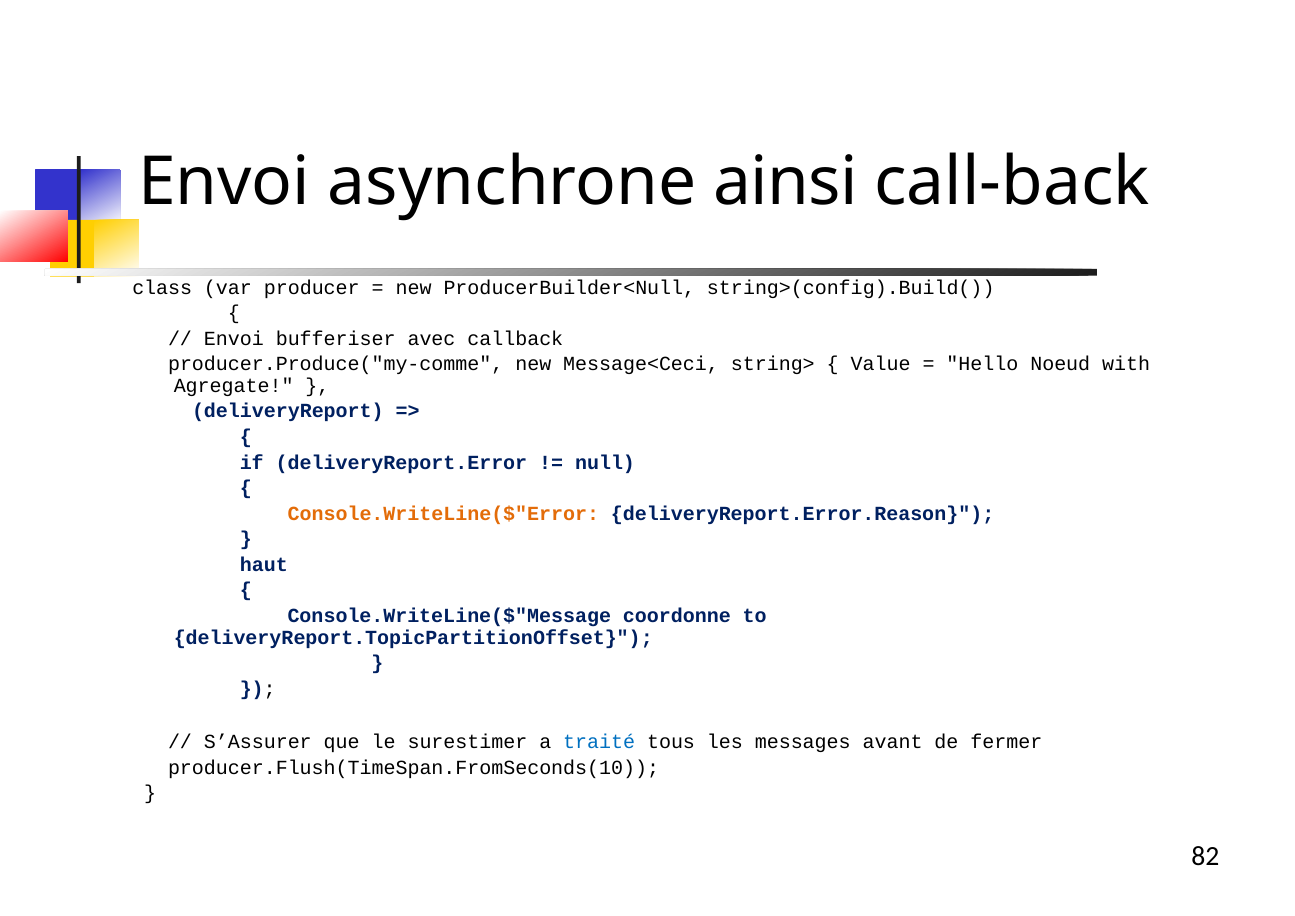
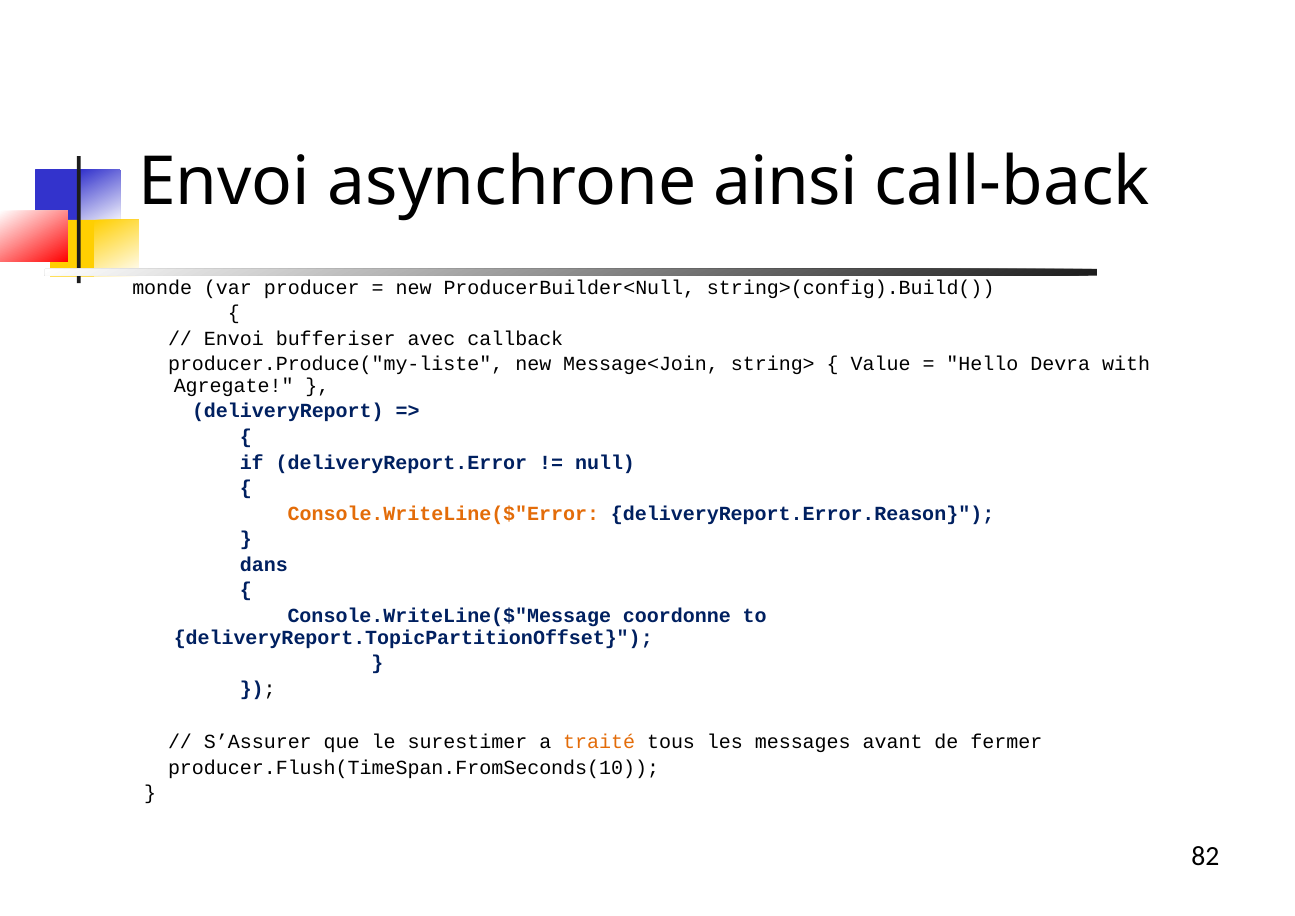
class: class -> monde (162, 287)
producer.Produce("my-comme: producer.Produce("my-comme -> producer.Produce("my-liste (336, 364)
Message<Ceci: Message<Ceci -> Message<Join (641, 364)
Noeud: Noeud -> Devra (1060, 364)
haut: haut -> dans (264, 565)
traité colour: blue -> orange (599, 742)
